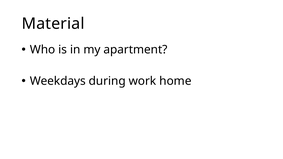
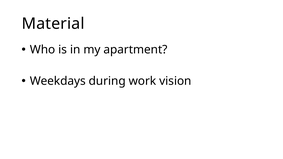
home: home -> vision (175, 81)
